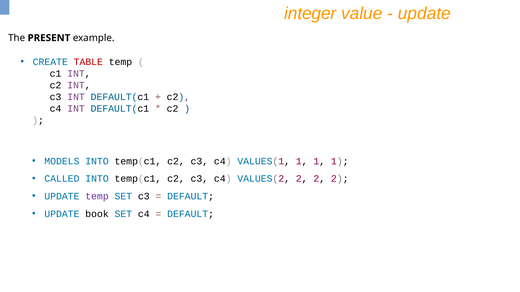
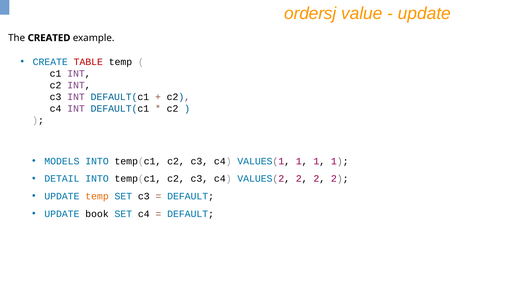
integer: integer -> ordersj (310, 14)
PRESENT: PRESENT -> CREATED (49, 38)
CALLED: CALLED -> DETAIL (62, 179)
temp colour: purple -> orange (97, 197)
